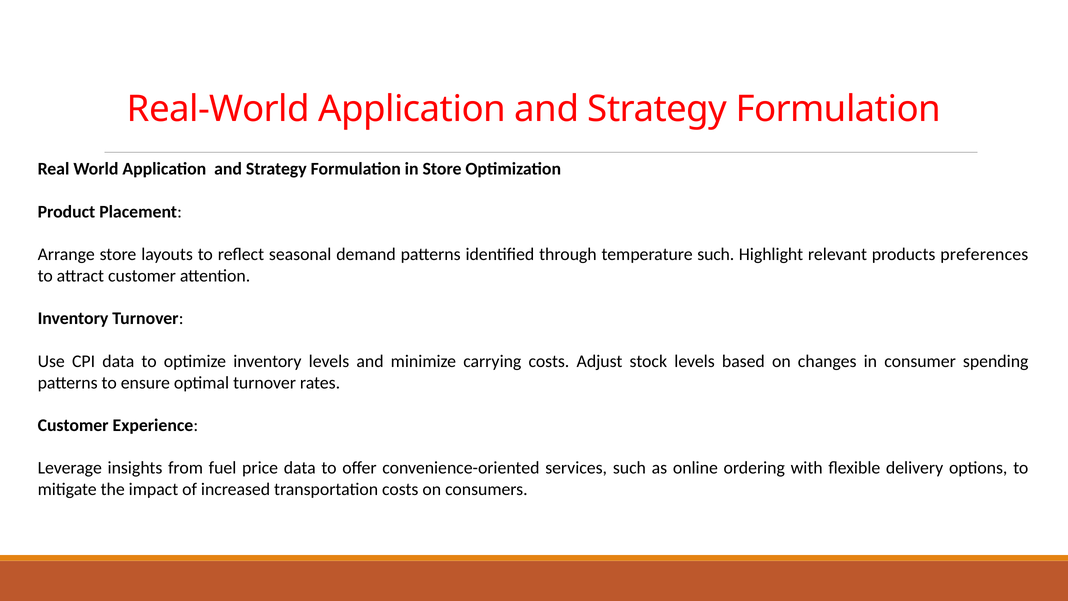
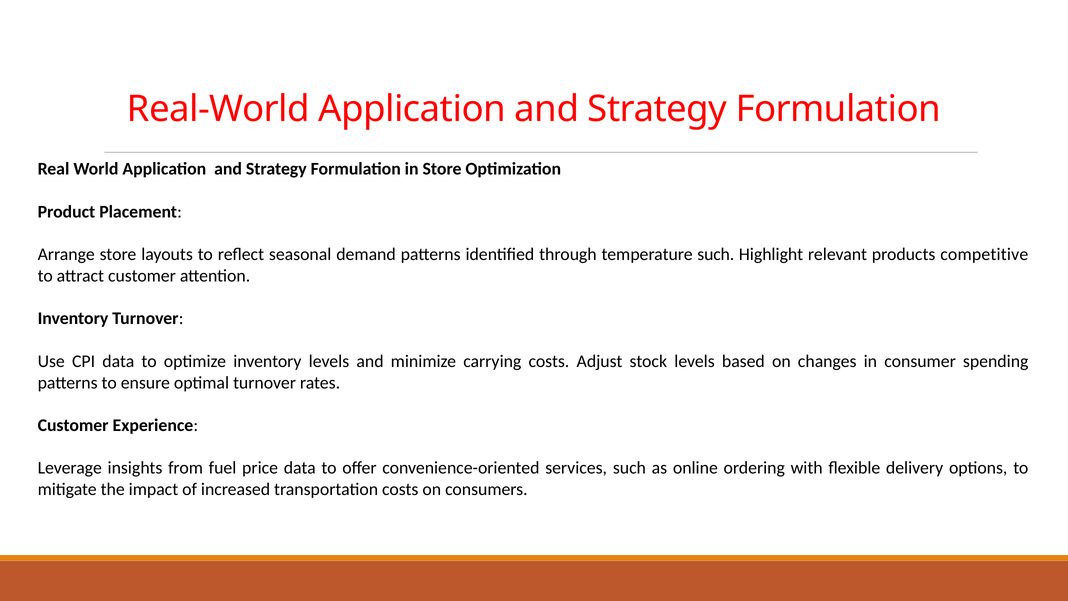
preferences: preferences -> competitive (984, 254)
